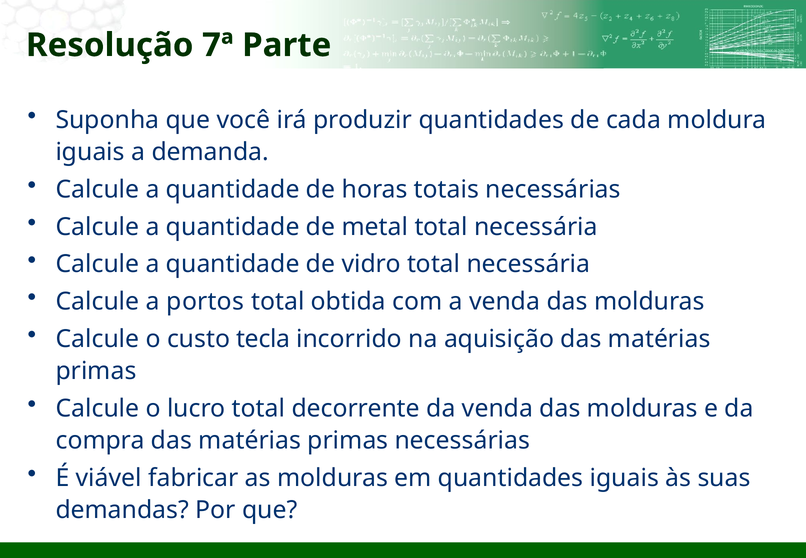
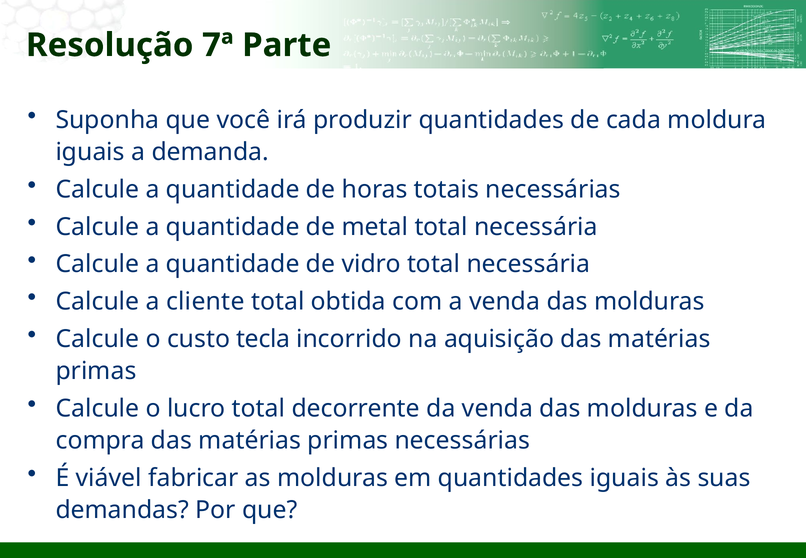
portos: portos -> cliente (205, 302)
